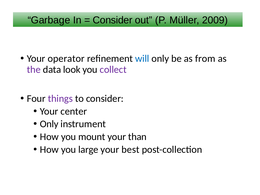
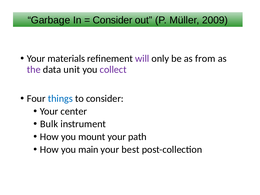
operator: operator -> materials (66, 59)
will colour: blue -> purple (142, 59)
look: look -> unit (72, 70)
things colour: purple -> blue (60, 99)
Only: Only -> Bulk (49, 124)
than: than -> path (137, 137)
large: large -> main (88, 149)
